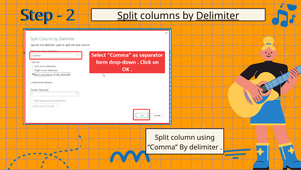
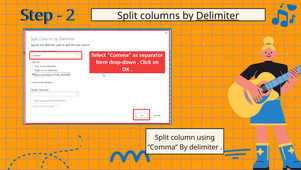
Split underline: present -> none (127, 16)
